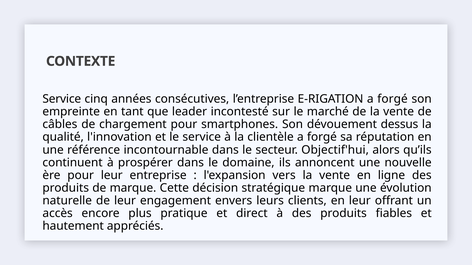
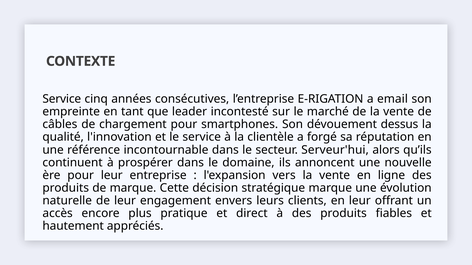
E-RIGATION a forgé: forgé -> email (393, 99)
Objectif'hui: Objectif'hui -> Serveur'hui (335, 150)
